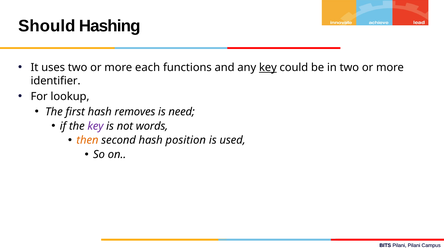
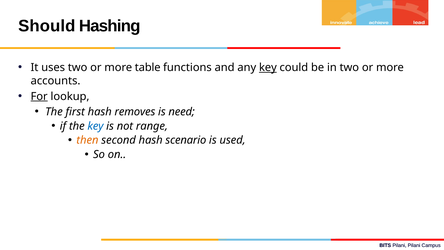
each: each -> table (148, 67)
identifier: identifier -> accounts (56, 81)
For underline: none -> present (39, 96)
key colour: purple -> blue (95, 126)
words: words -> range (152, 126)
position: position -> scenario (186, 140)
